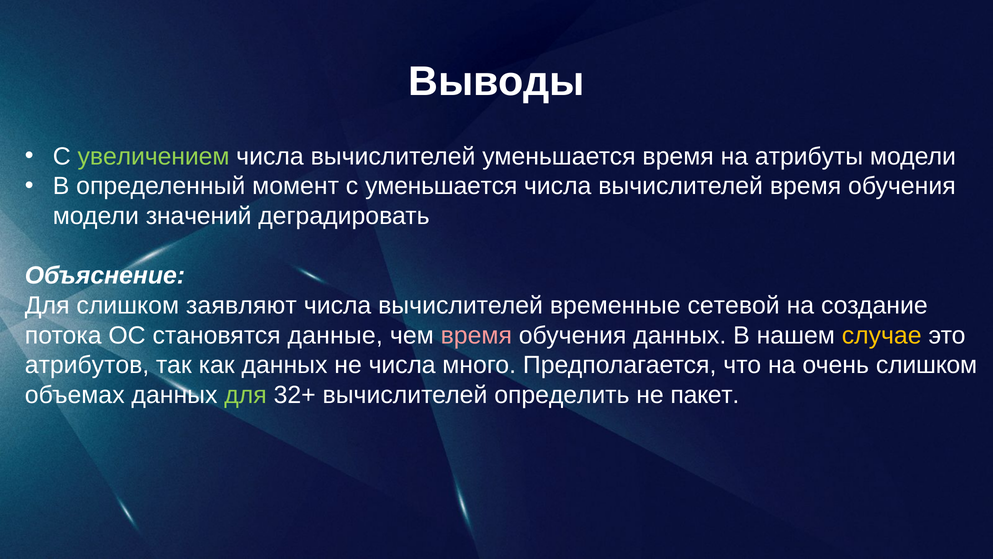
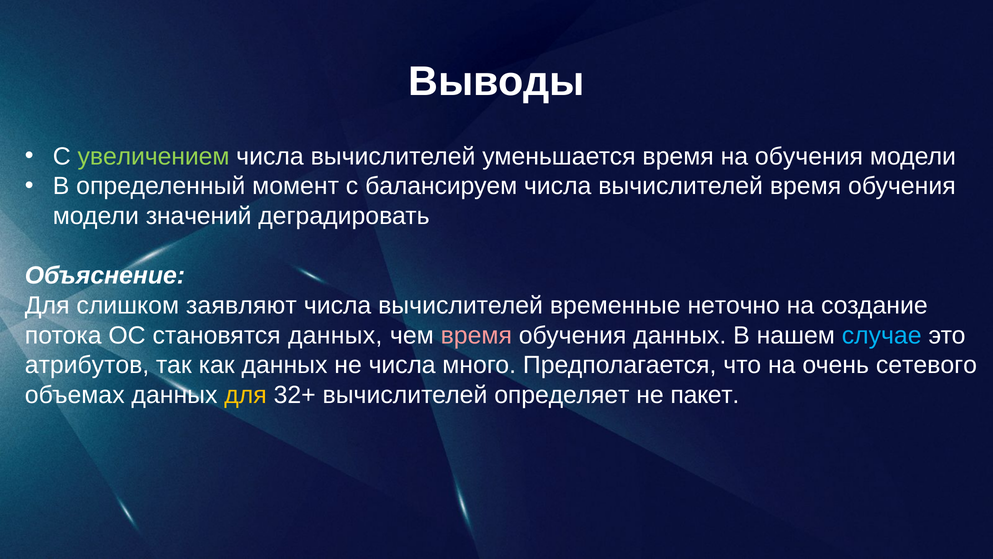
на атрибуты: атрибуты -> обучения (809, 156)
с уменьшается: уменьшается -> балансируем (441, 186)
сетевой: сетевой -> неточно (734, 305)
становятся данные: данные -> данных (335, 335)
случае colour: yellow -> light blue (882, 335)
очень слишком: слишком -> сетевого (926, 365)
для colour: light green -> yellow (246, 395)
определить: определить -> определяет (562, 395)
